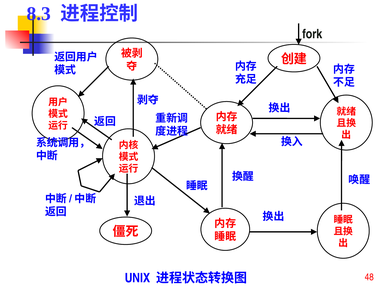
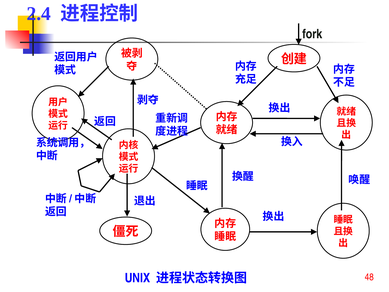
8.3: 8.3 -> 2.4 (39, 14)
